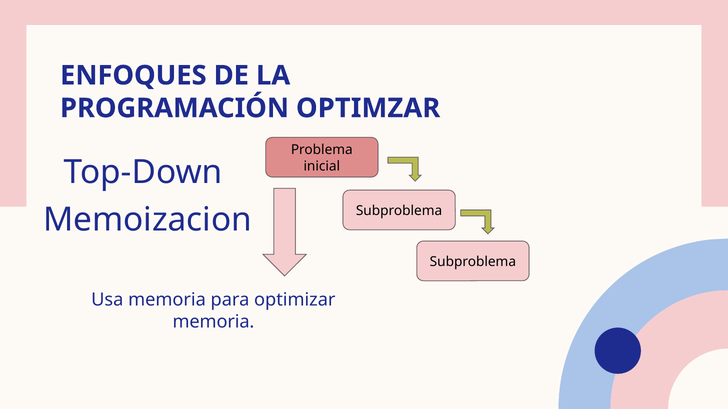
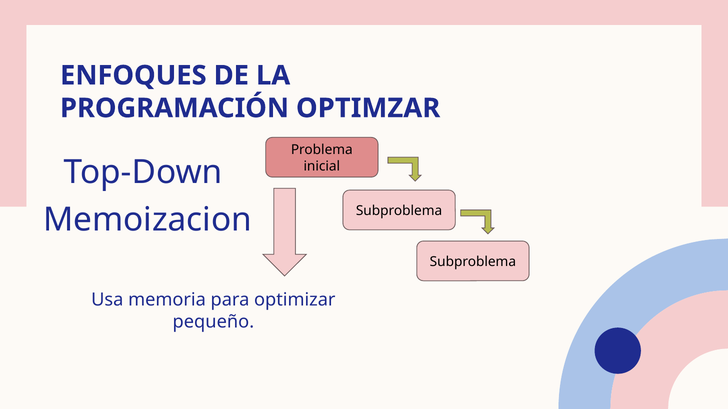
memoria: memoria -> pequeño (213, 322)
